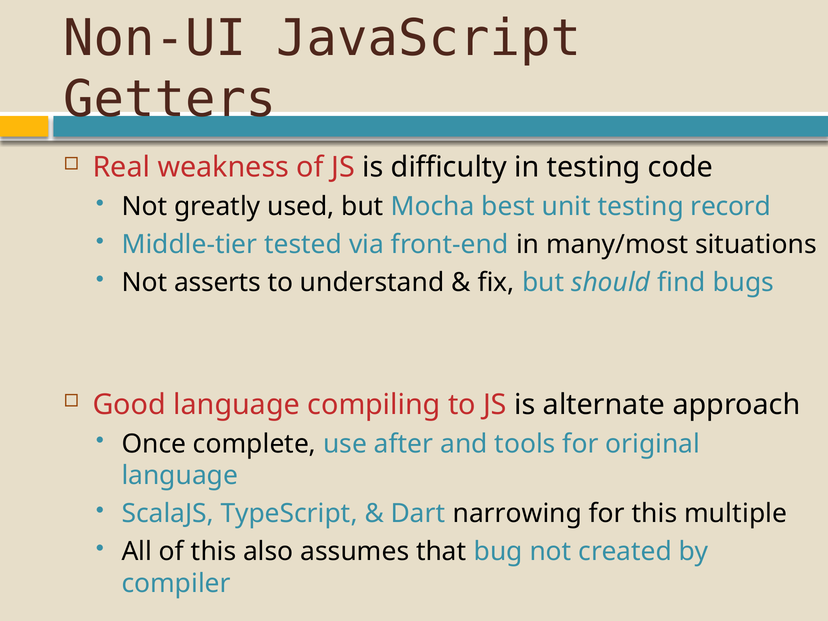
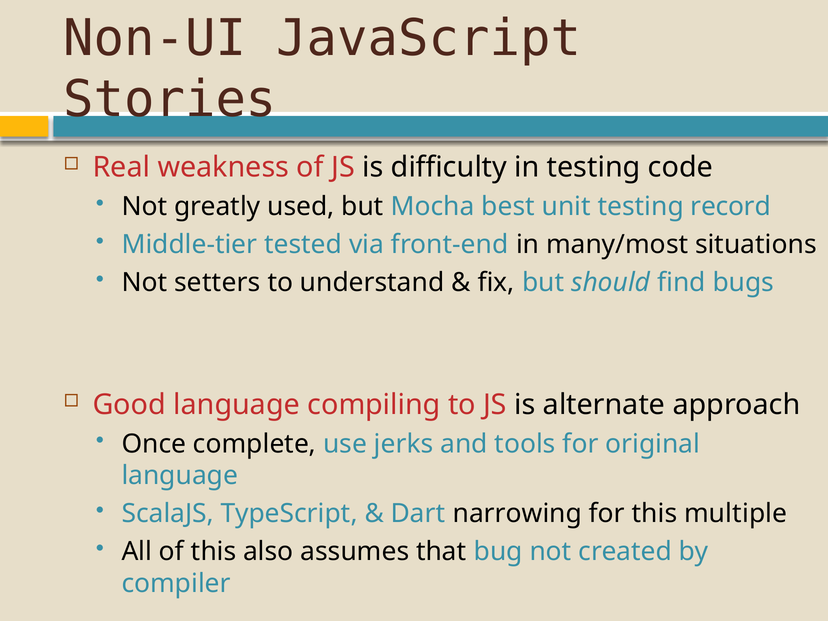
Getters: Getters -> Stories (170, 99)
asserts: asserts -> setters (217, 283)
after: after -> jerks (404, 444)
